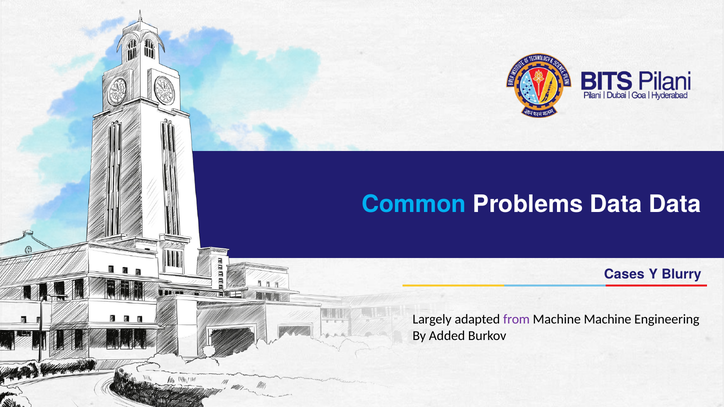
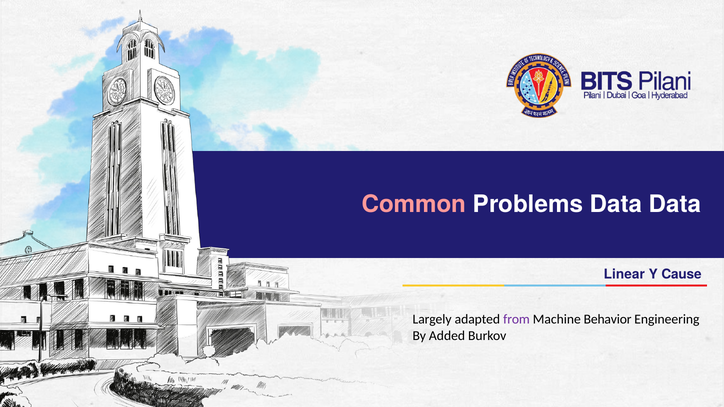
Common colour: light blue -> pink (414, 205)
Cases: Cases -> Linear (624, 274)
Blurry: Blurry -> Cause (681, 274)
Machine Machine: Machine -> Behavior (608, 319)
